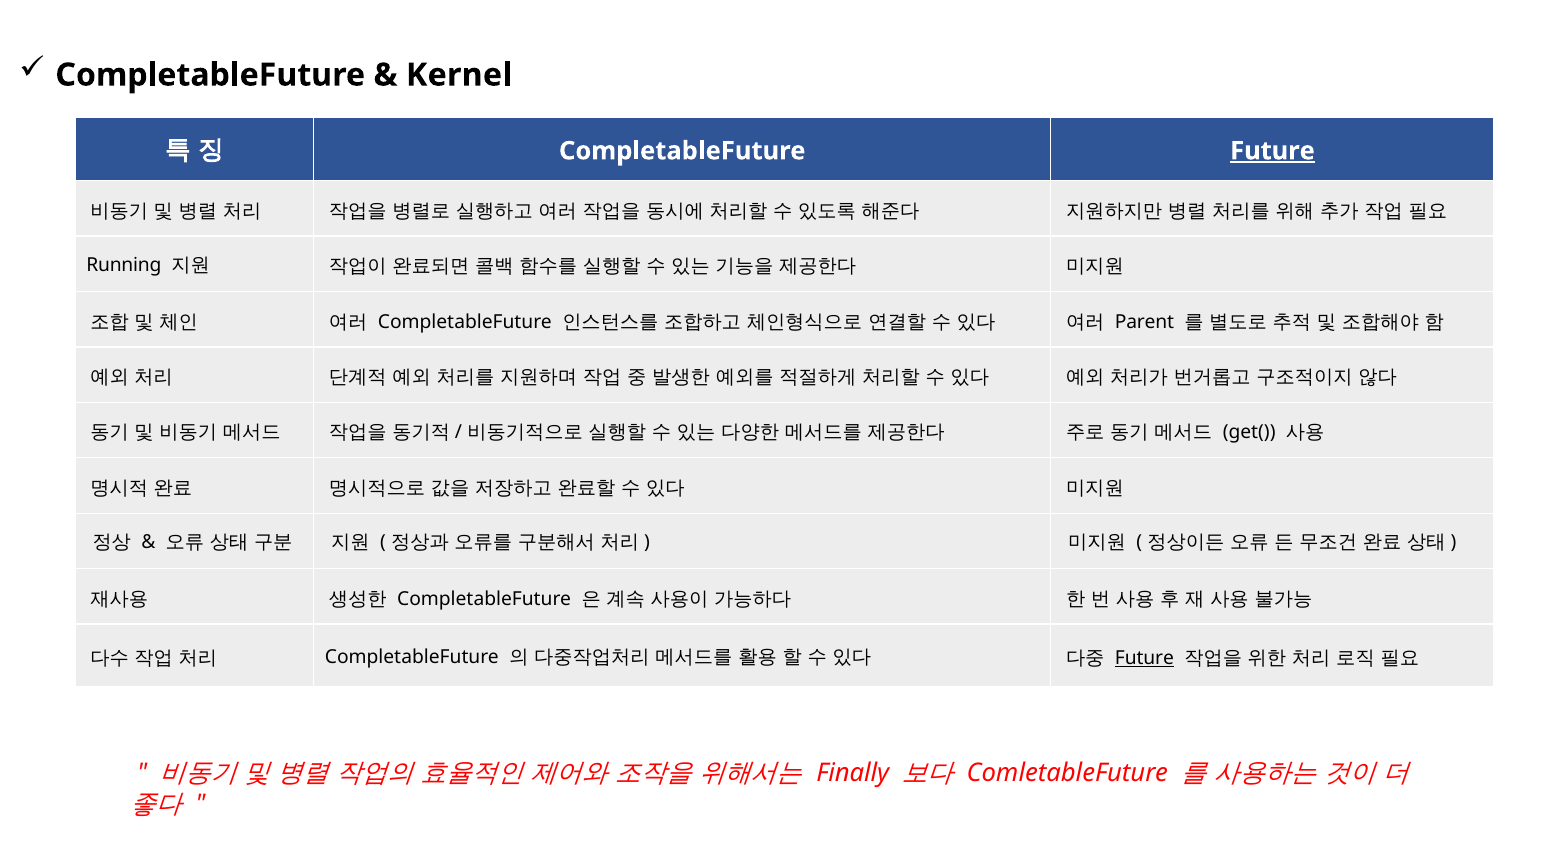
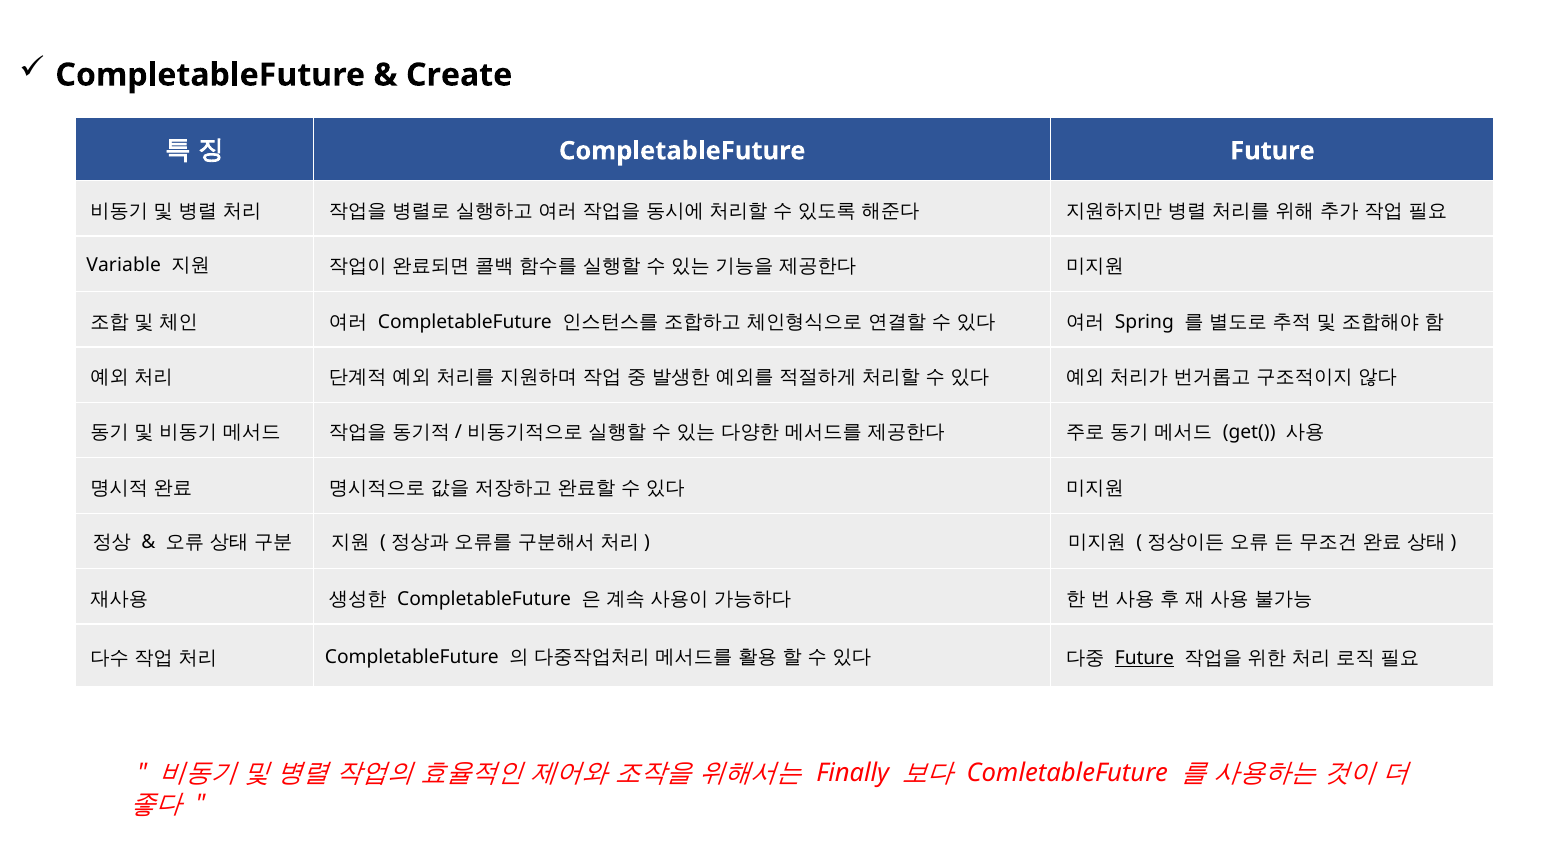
Kernel: Kernel -> Create (459, 75)
Future underline: present -> none (1272, 151)
Running: Running -> Variable (124, 265)
Parent: Parent -> Spring (1144, 322)
